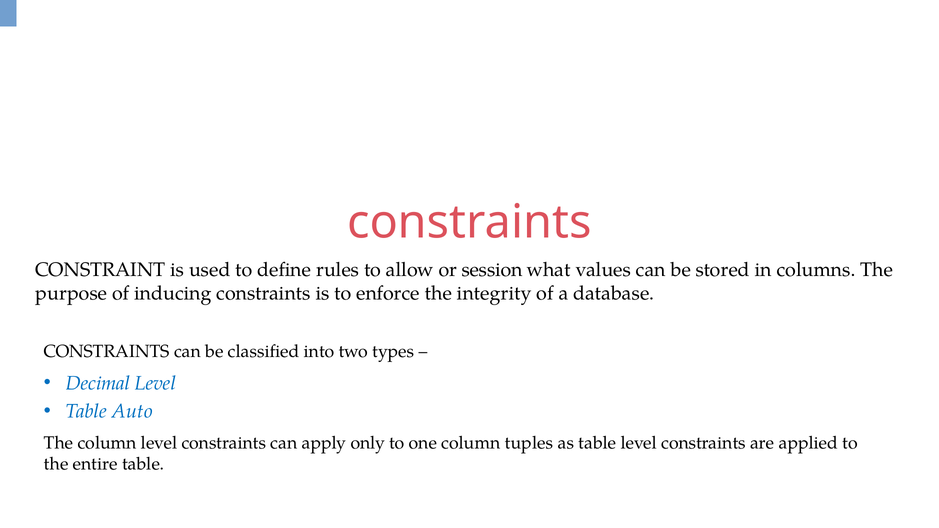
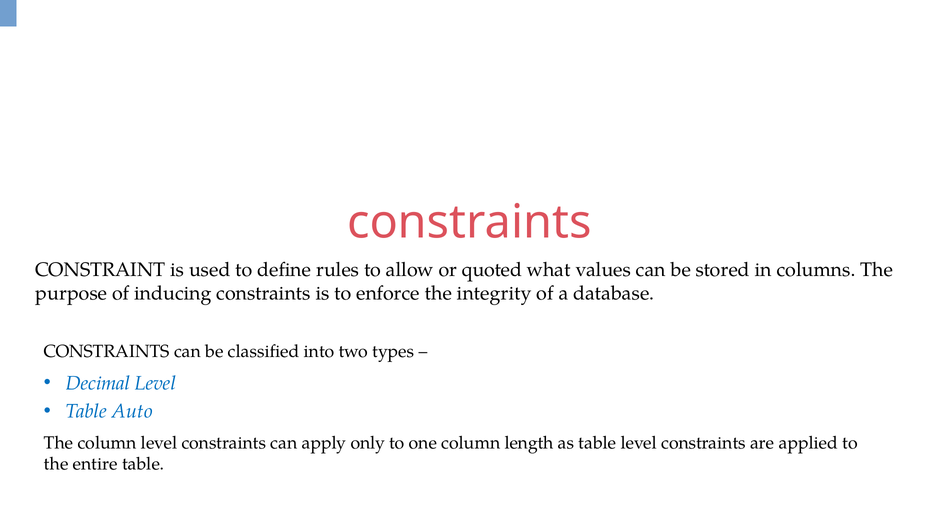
session: session -> quoted (492, 270)
tuples: tuples -> length (529, 443)
